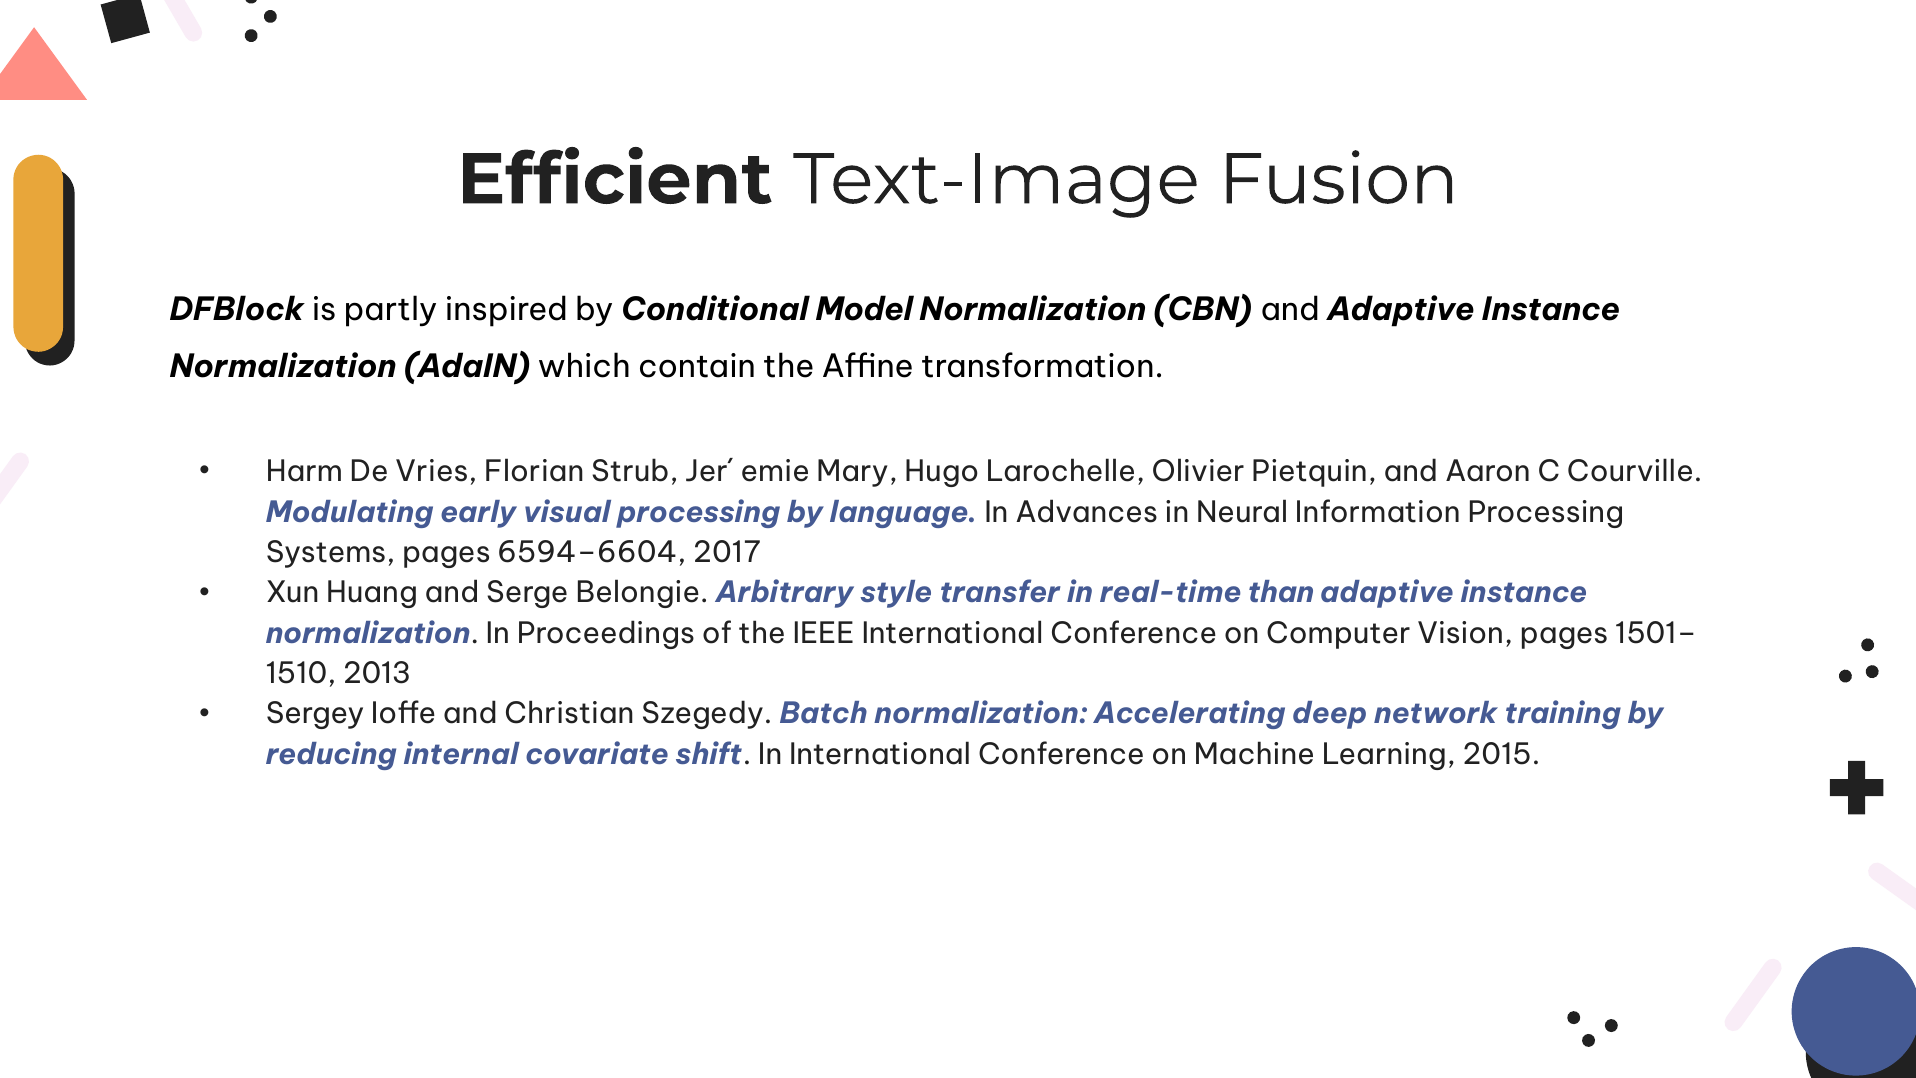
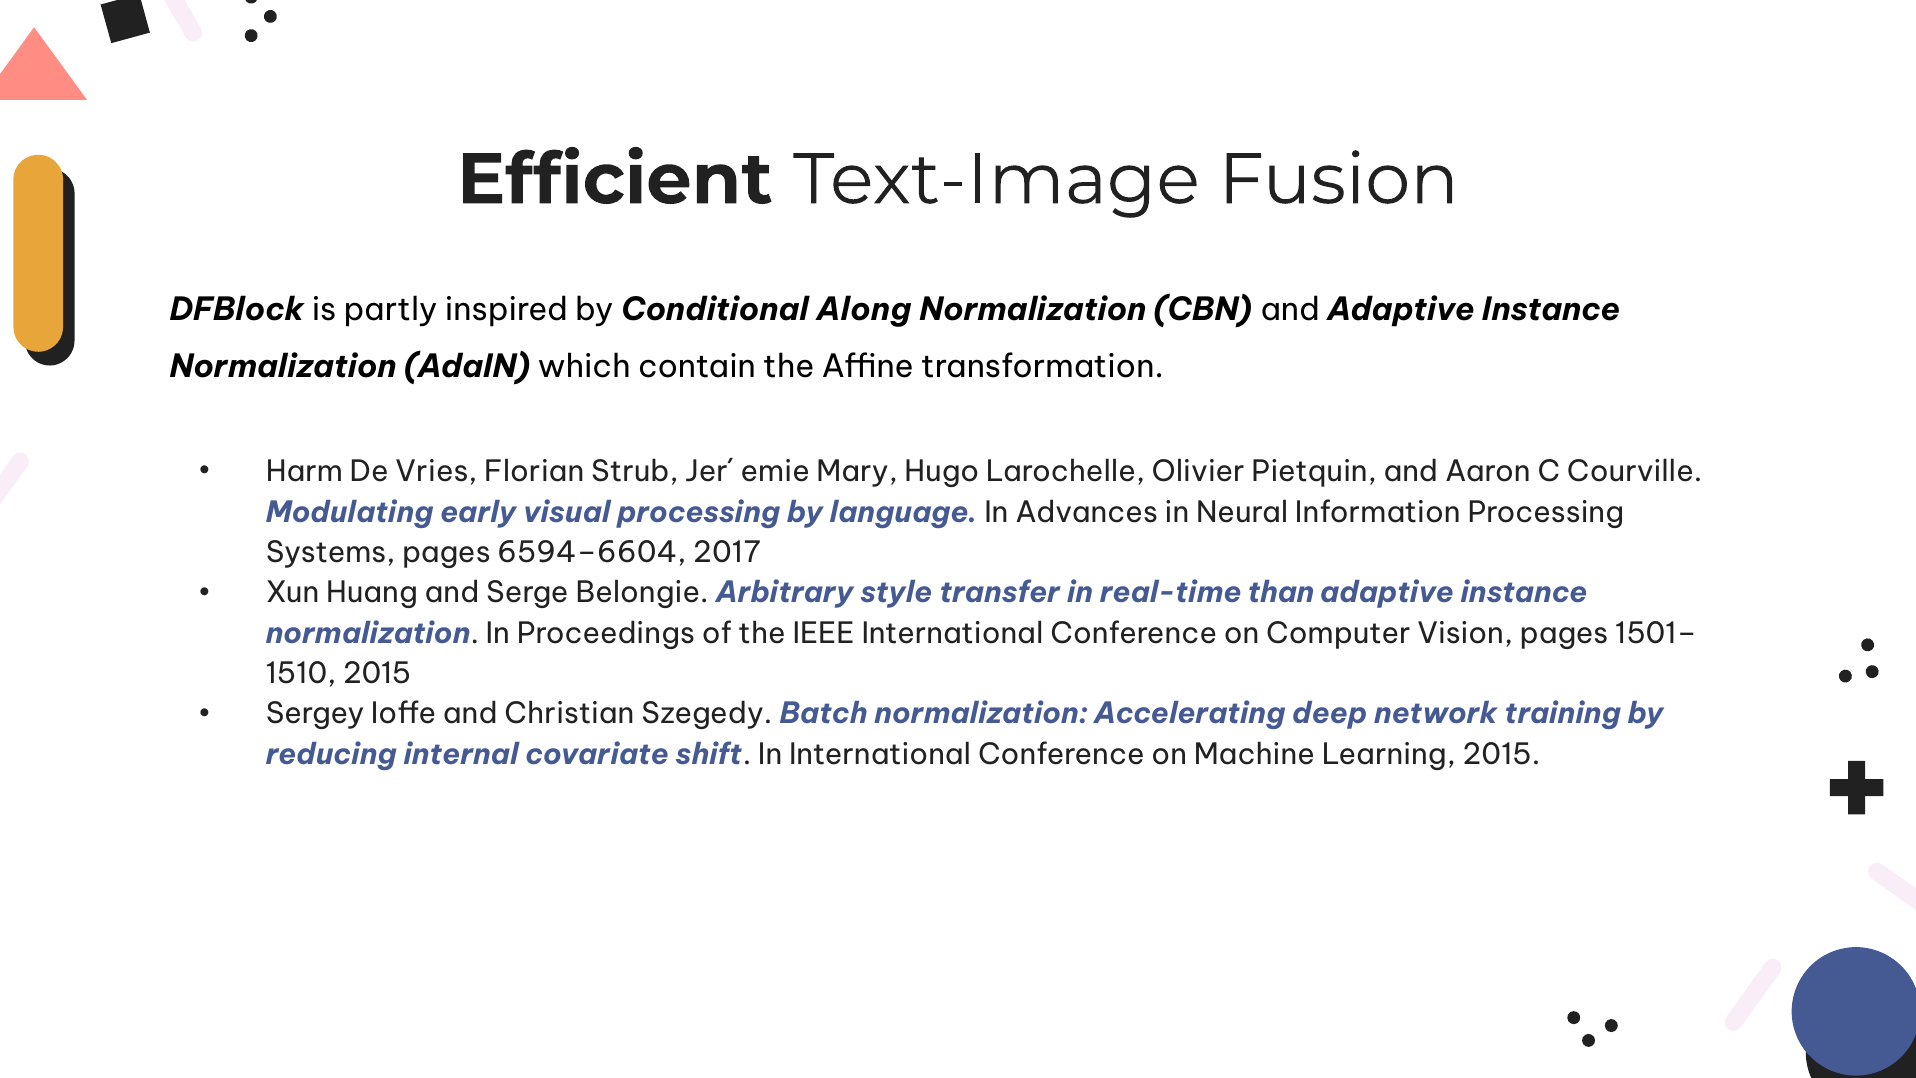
Model: Model -> Along (864, 309)
2013: 2013 -> 2015 (377, 674)
